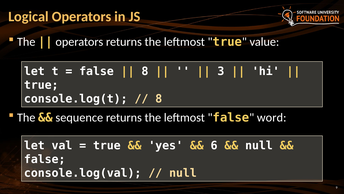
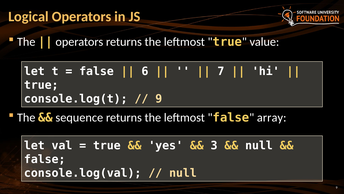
8: 8 -> 6 (145, 71)
3: 3 -> 7 (221, 71)
8: 8 -> 9 (159, 99)
word: word -> array (272, 117)
6: 6 -> 3 (214, 145)
